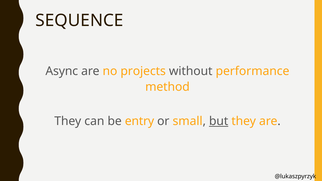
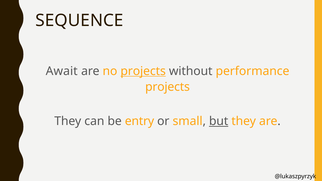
Async: Async -> Await (62, 71)
projects underline: none -> present (143, 71)
method: method -> projects (168, 87)
